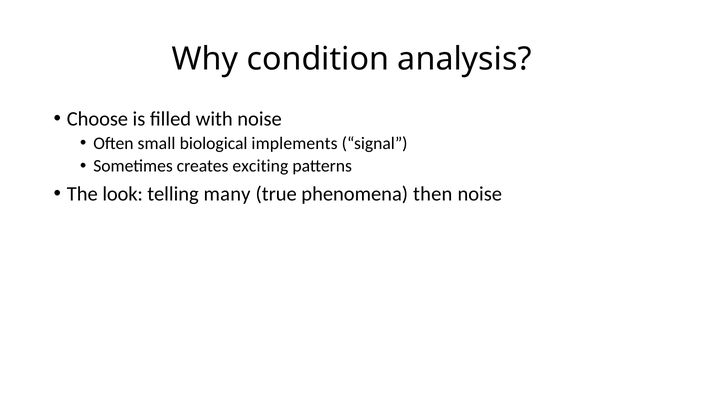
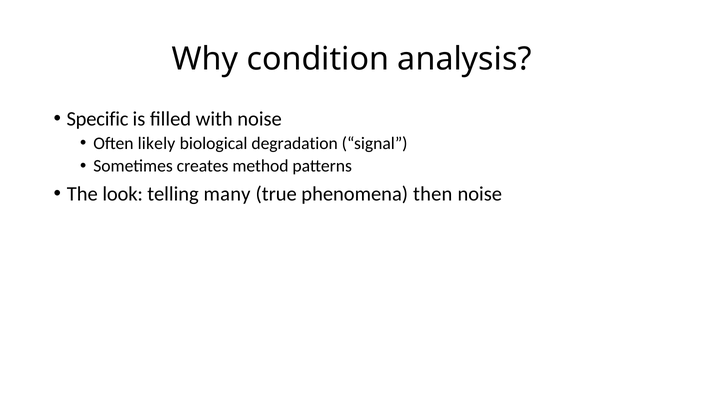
Choose: Choose -> Specific (98, 119)
small: small -> likely (156, 143)
implements: implements -> degradation (295, 143)
exciting: exciting -> method (260, 166)
